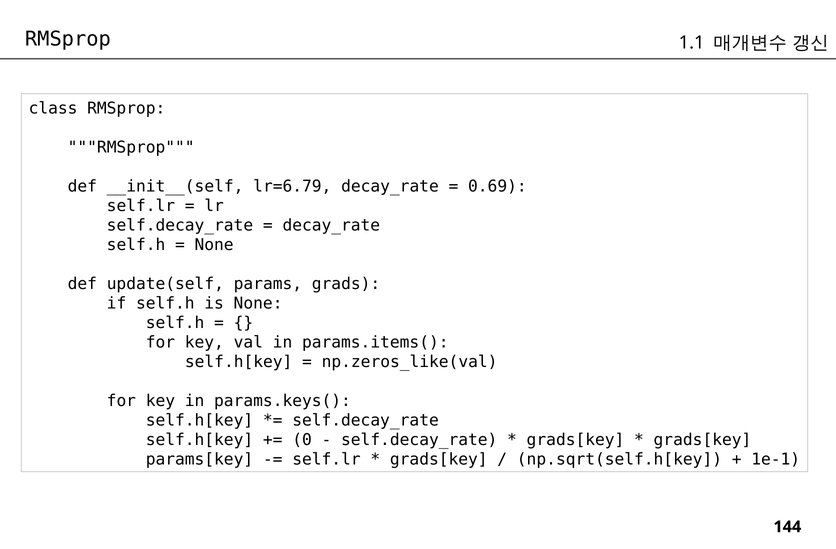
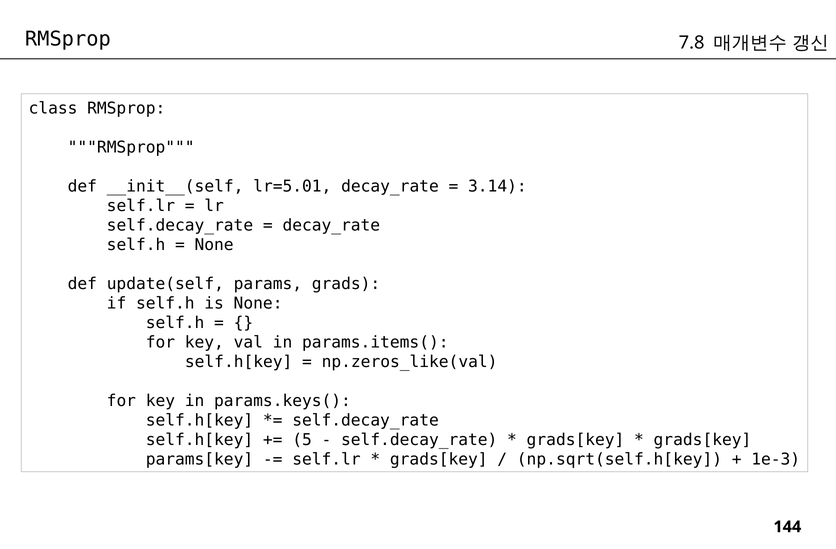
1.1: 1.1 -> 7.8 (692, 43)
lr=6.79: lr=6.79 -> lr=5.01 (292, 186)
0.69: 0.69 -> 3.14 (497, 186)
0: 0 -> 5 (302, 440)
1e-1: 1e-1 -> 1e-3 (776, 459)
